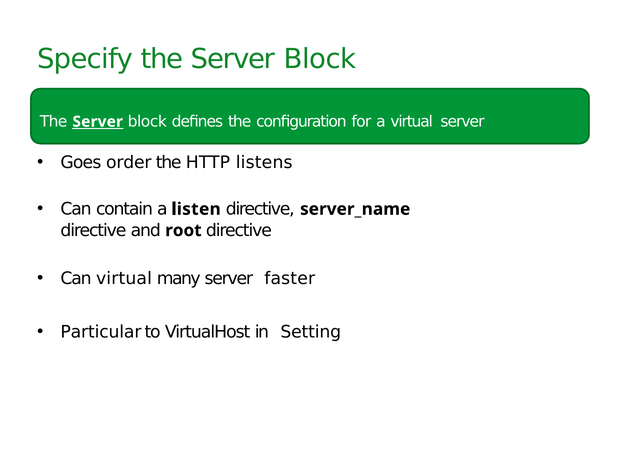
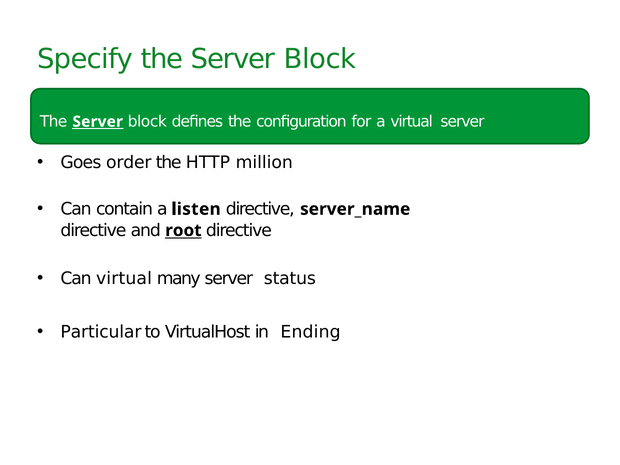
listens: listens -> million (264, 162)
root underline: none -> present (183, 230)
faster: faster -> status (290, 279)
Setting: Setting -> Ending (311, 332)
